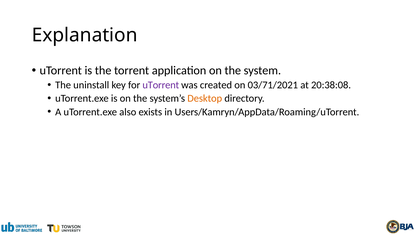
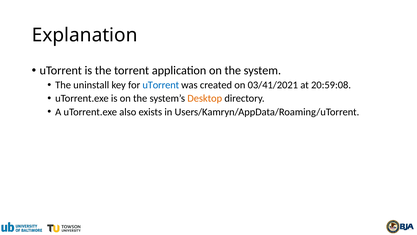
uTorrent colour: purple -> blue (161, 85)
03/71/2021: 03/71/2021 -> 03/41/2021 (273, 85)
20:38:08: 20:38:08 -> 20:59:08 (331, 85)
